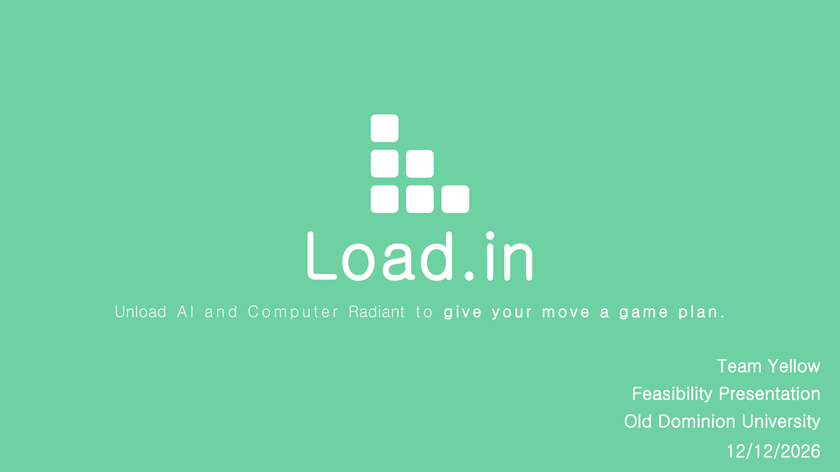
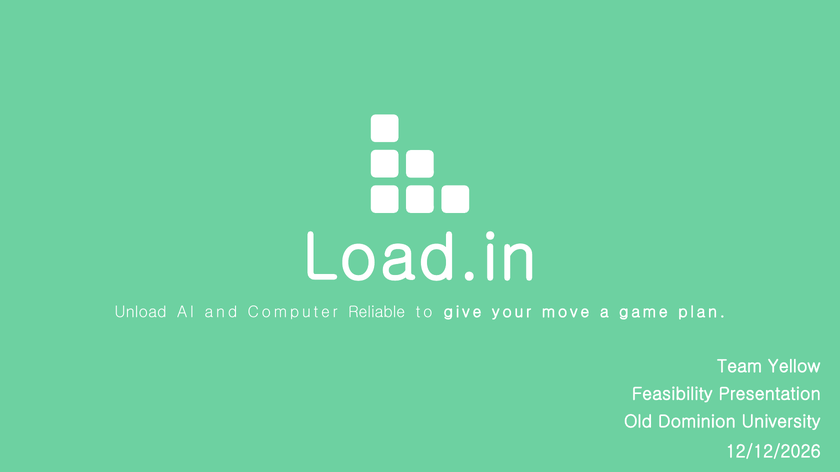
Radiant: Radiant -> Reliable (377, 312)
